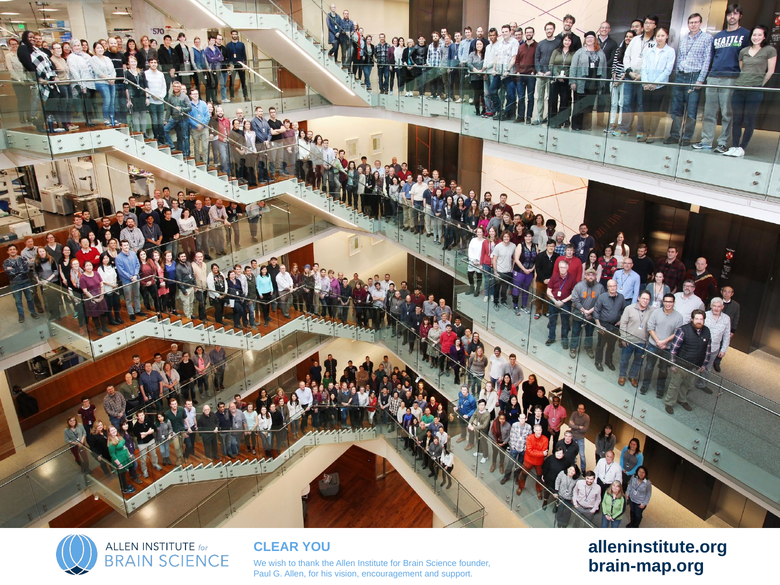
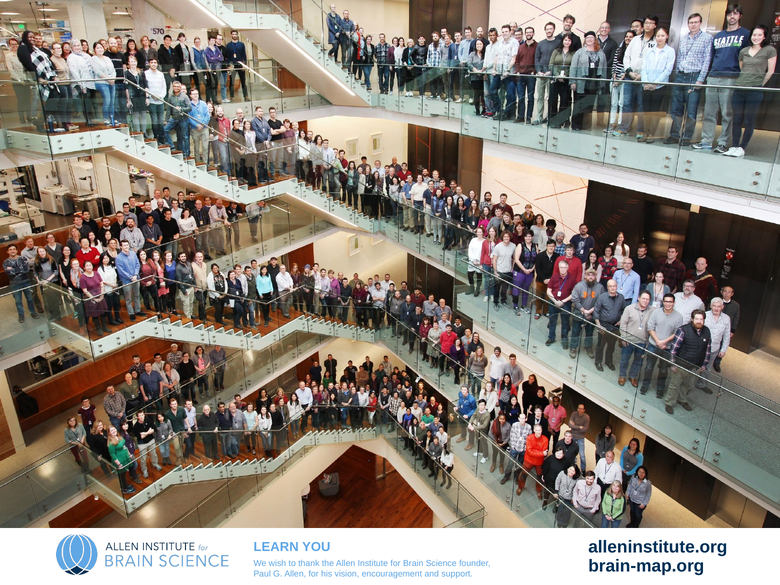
CLEAR: CLEAR -> LEARN (276, 547)
